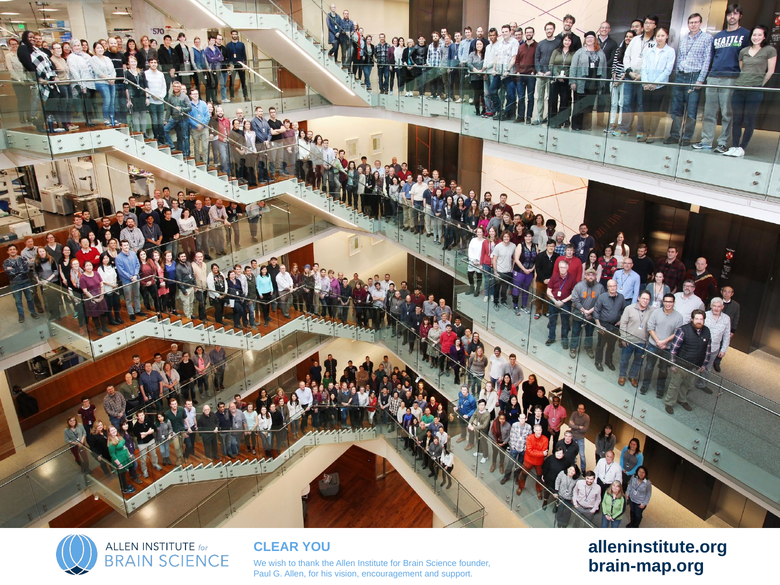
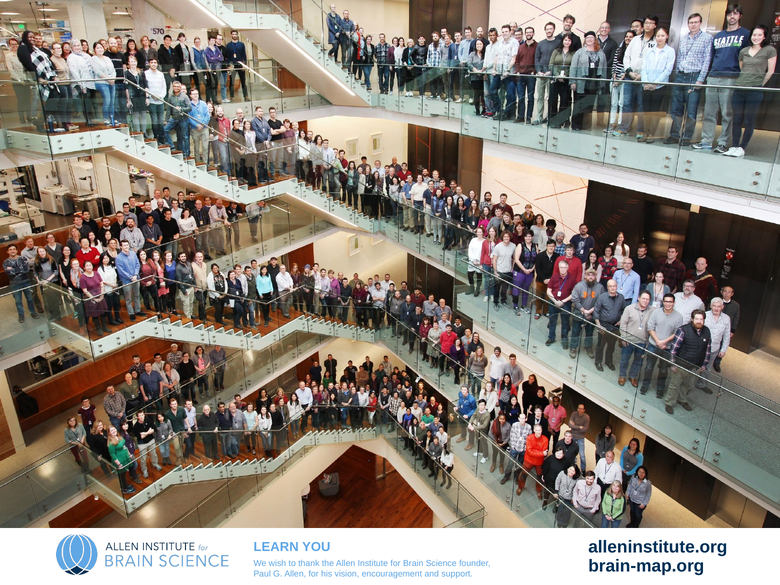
CLEAR: CLEAR -> LEARN (276, 547)
